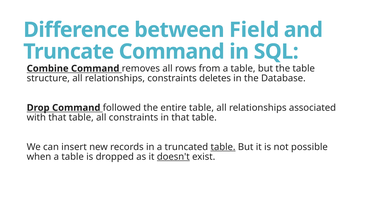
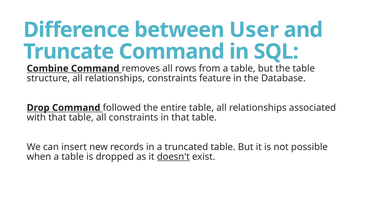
Field: Field -> User (254, 30)
deletes: deletes -> feature (215, 78)
table underline: present -> none (223, 147)
